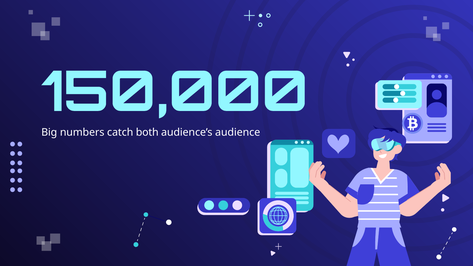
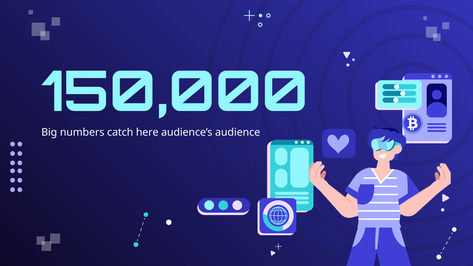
both: both -> here (147, 132)
